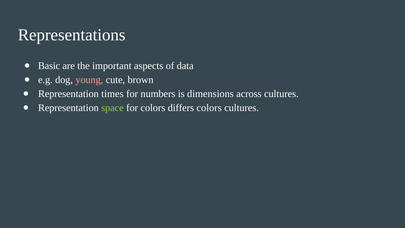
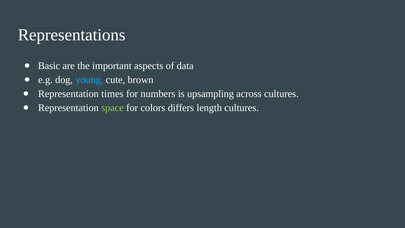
young colour: pink -> light blue (89, 80)
dimensions: dimensions -> upsampling (211, 94)
differs colors: colors -> length (209, 108)
